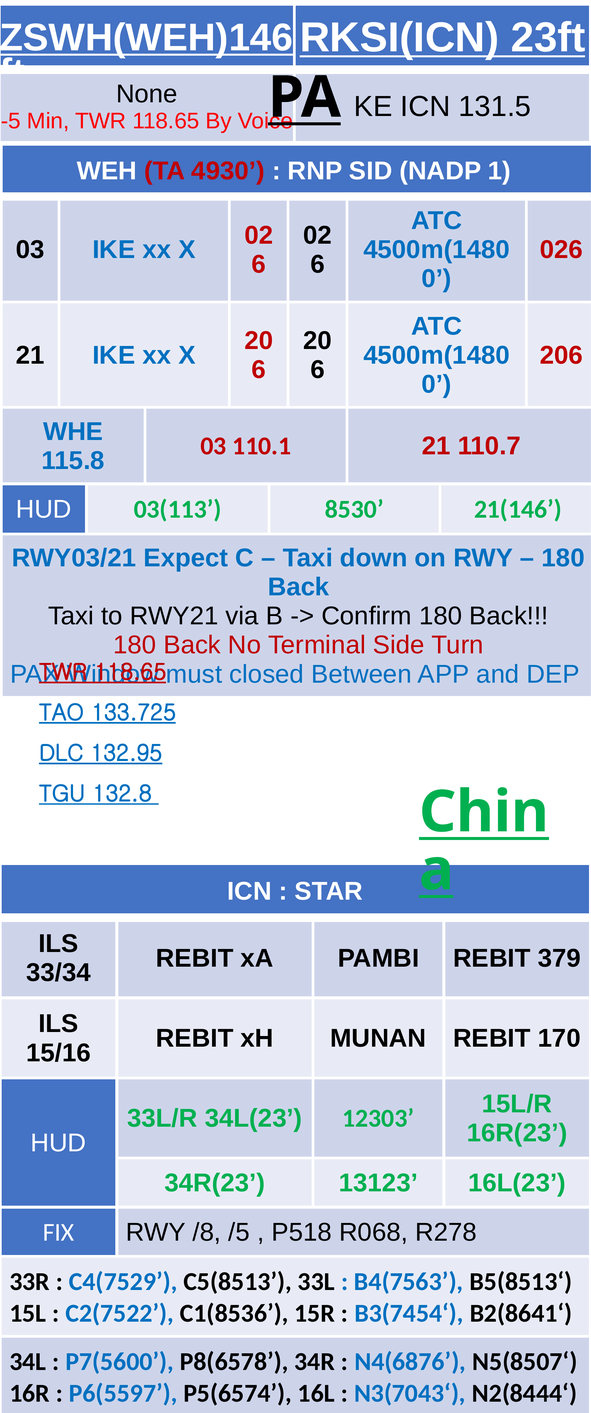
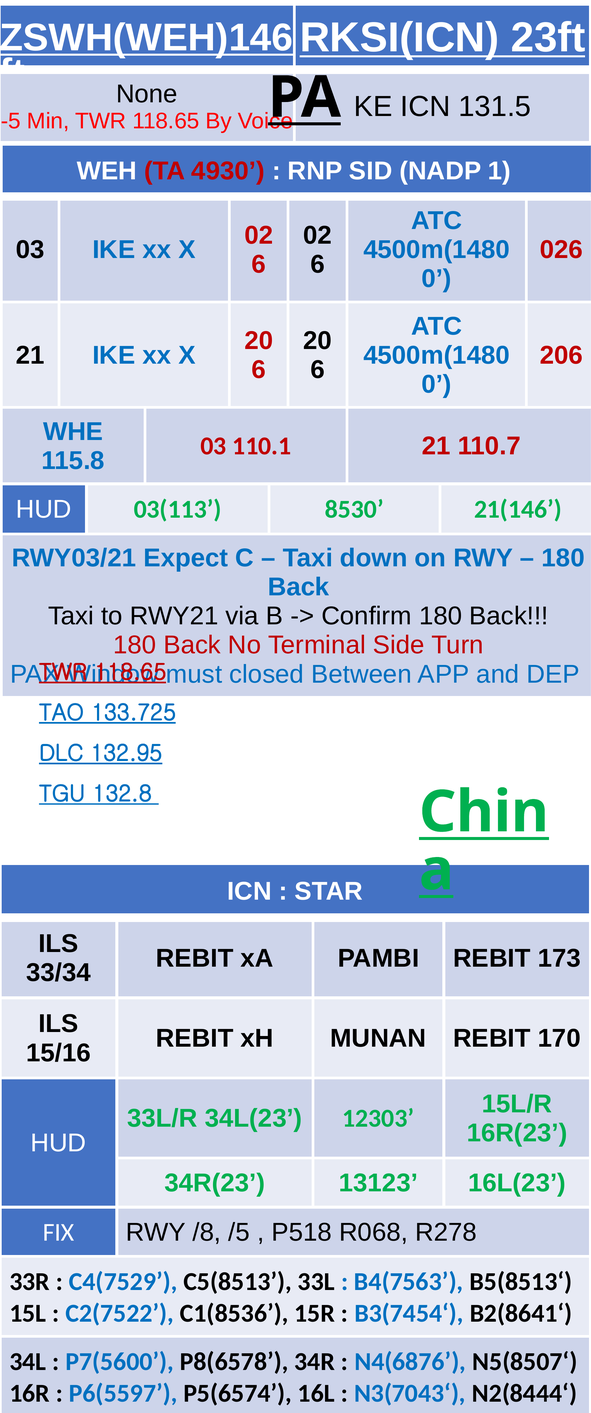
379: 379 -> 173 (559, 959)
